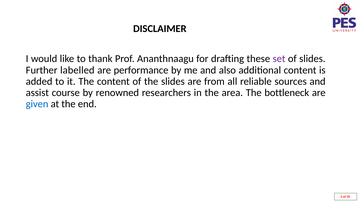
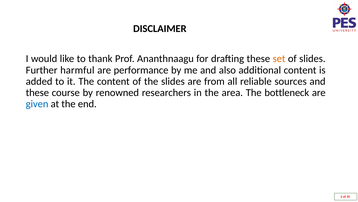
set colour: purple -> orange (279, 59)
labelled: labelled -> harmful (77, 70)
assist: assist -> these (37, 92)
